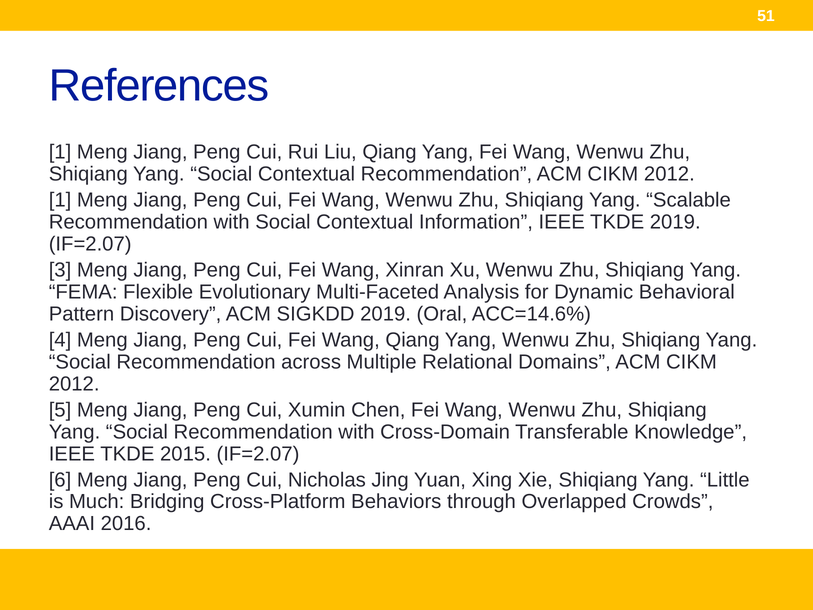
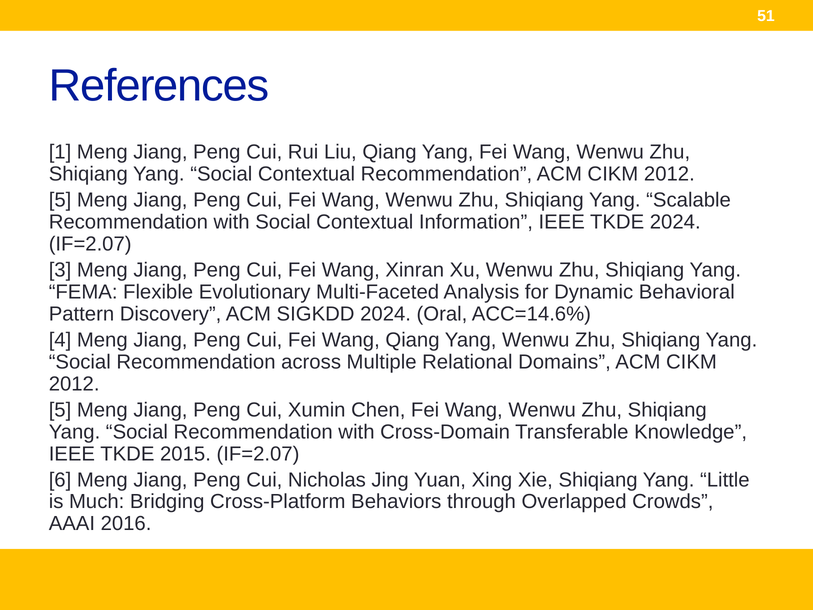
1: 1 -> 5 (60, 200)
TKDE 2019: 2019 -> 2024 (675, 222)
SIGKDD 2019: 2019 -> 2024 (386, 314)
